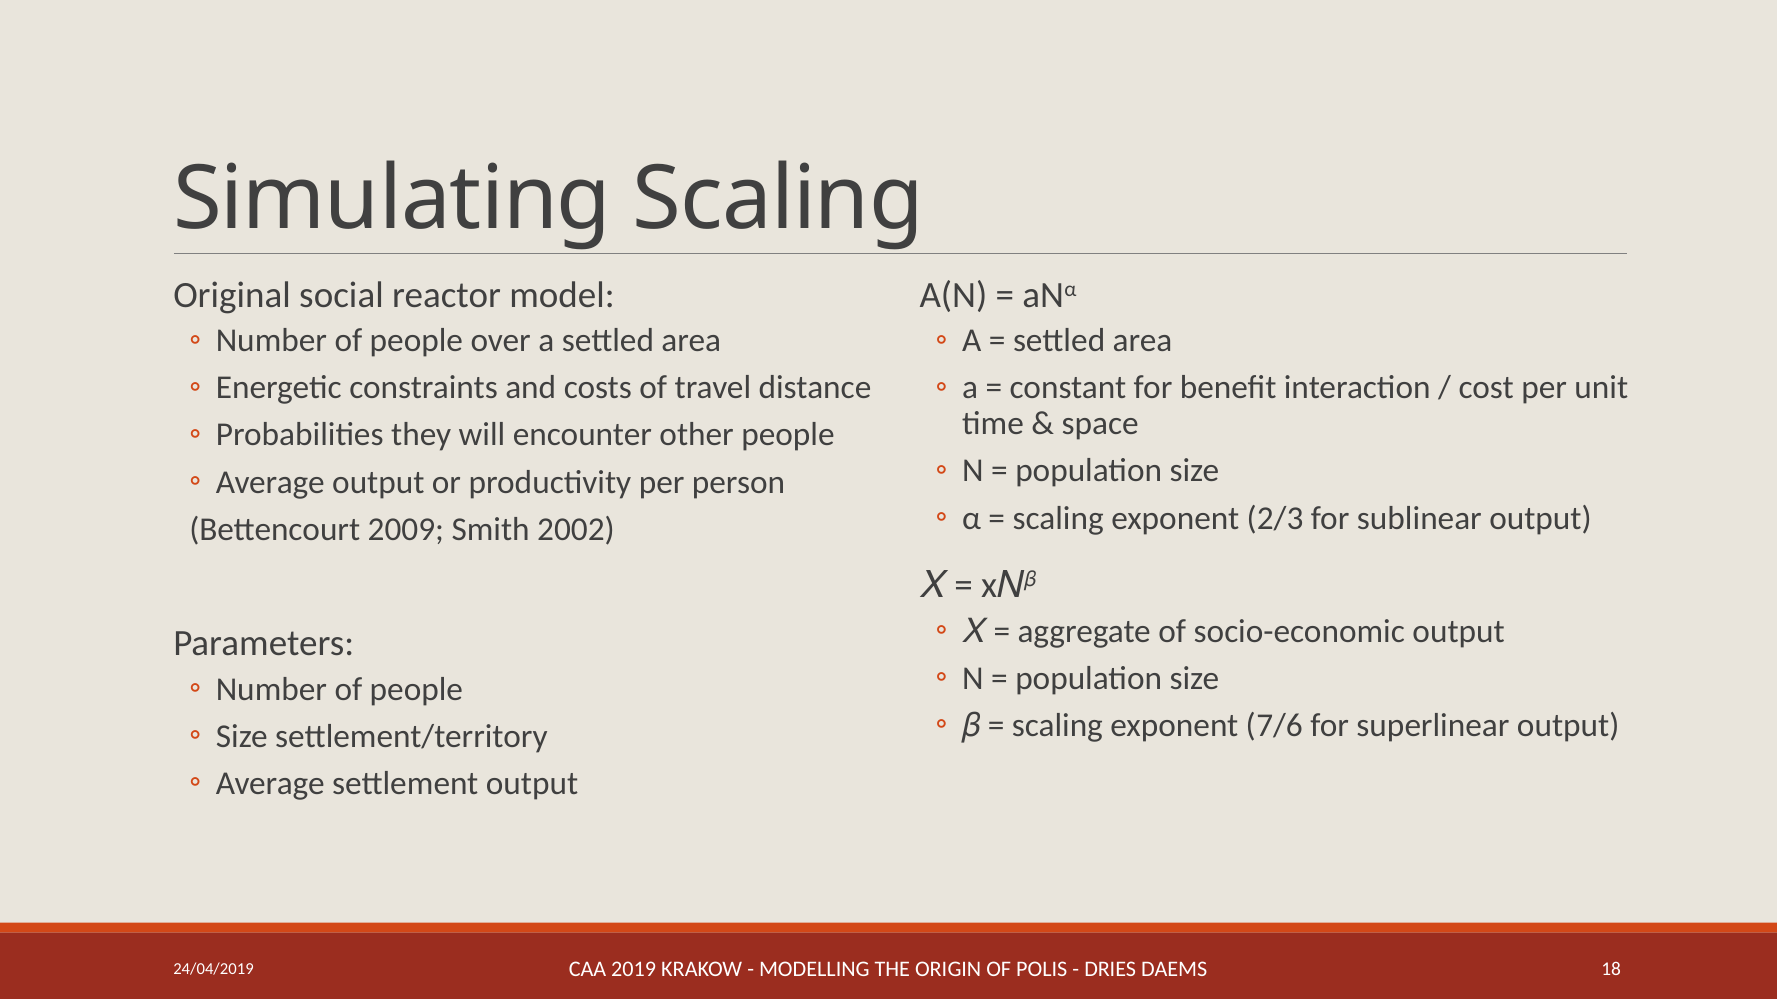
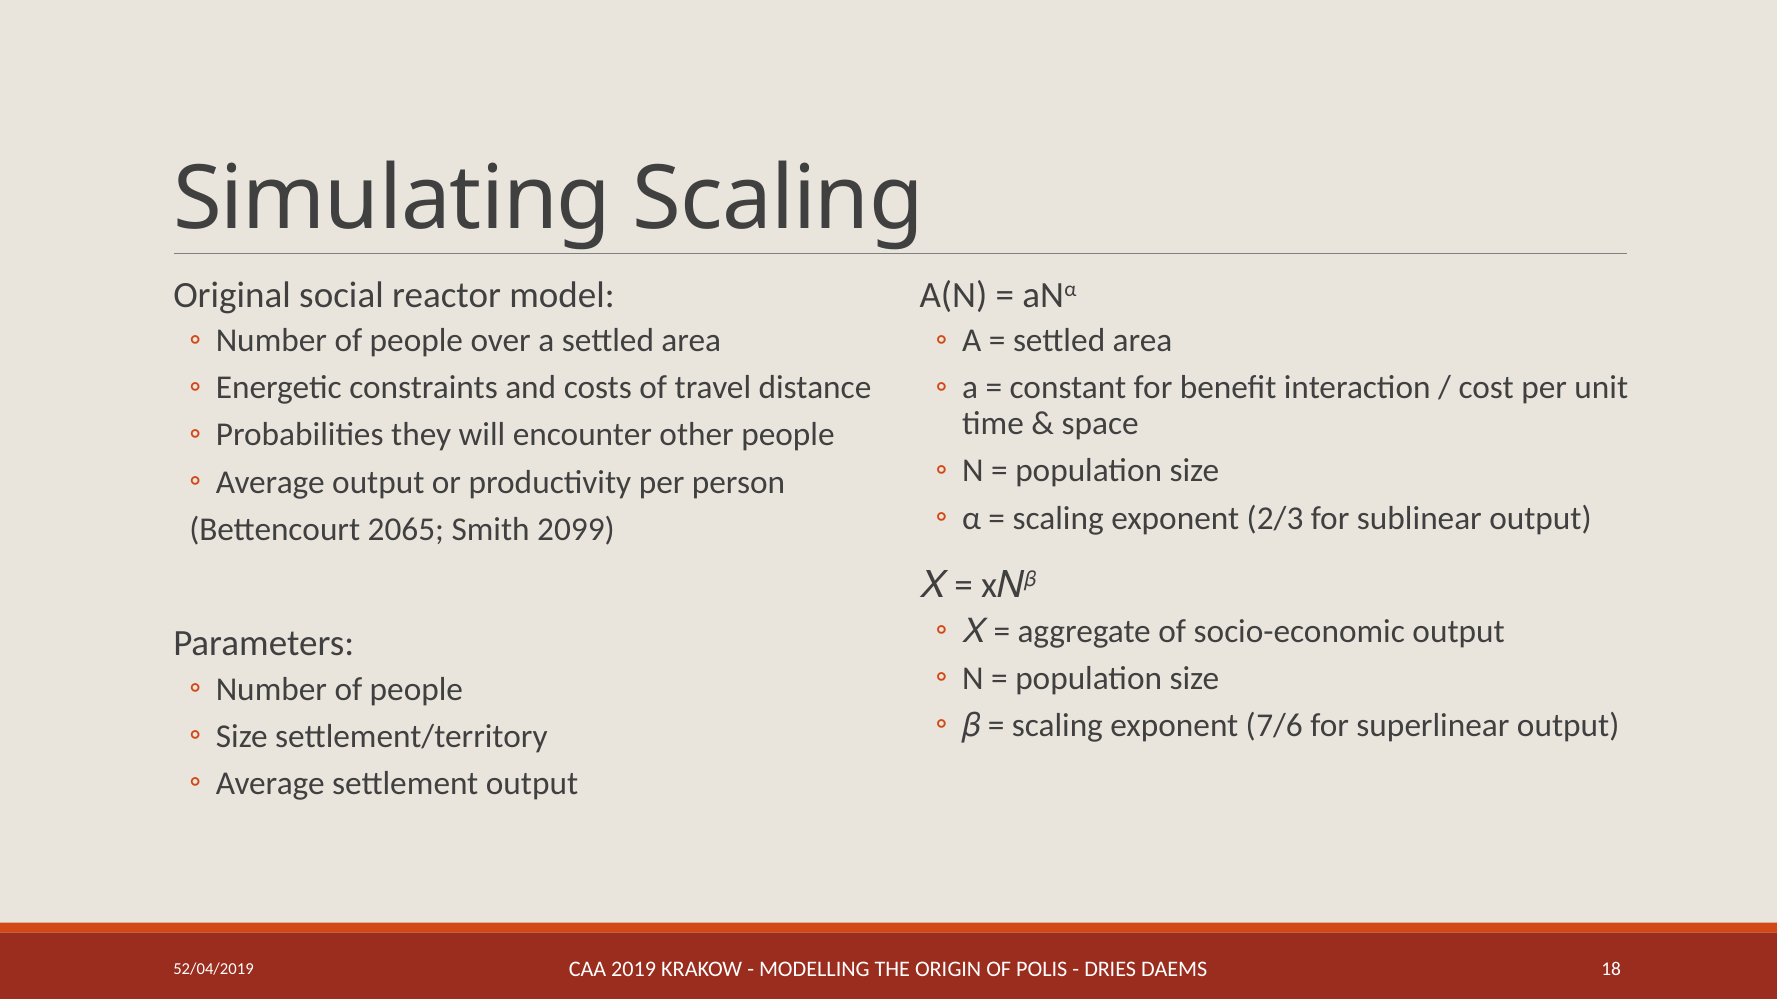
2009: 2009 -> 2065 (406, 529)
2002: 2002 -> 2099 (576, 529)
24/04/2019: 24/04/2019 -> 52/04/2019 (213, 969)
